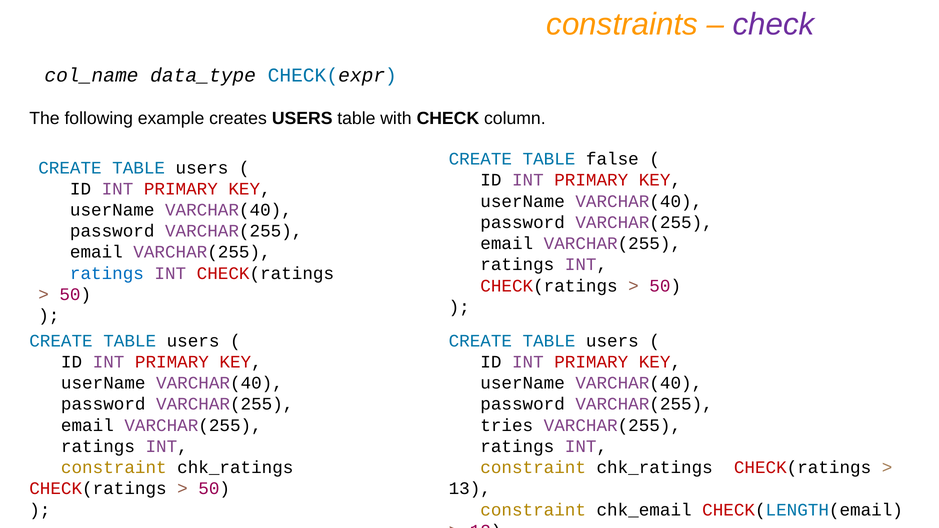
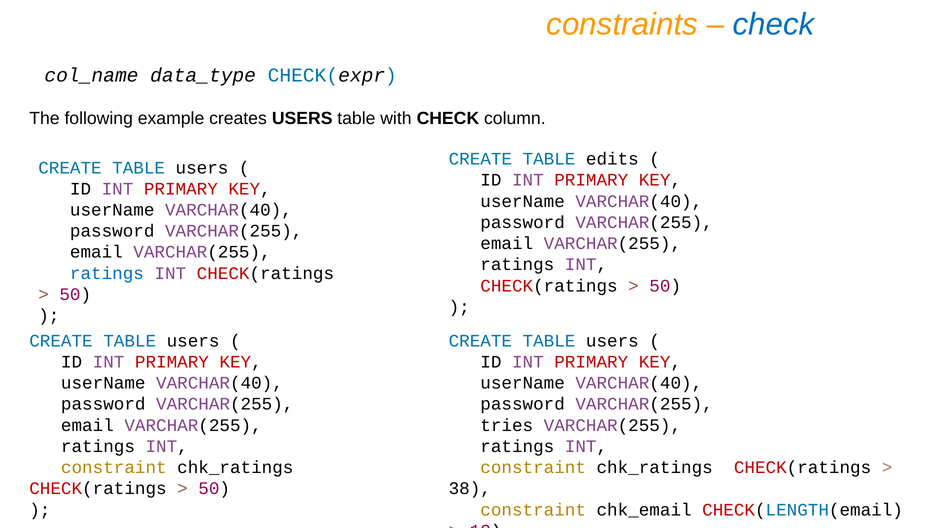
check colour: purple -> blue (773, 24)
false: false -> edits (612, 159)
13: 13 -> 38 (470, 489)
